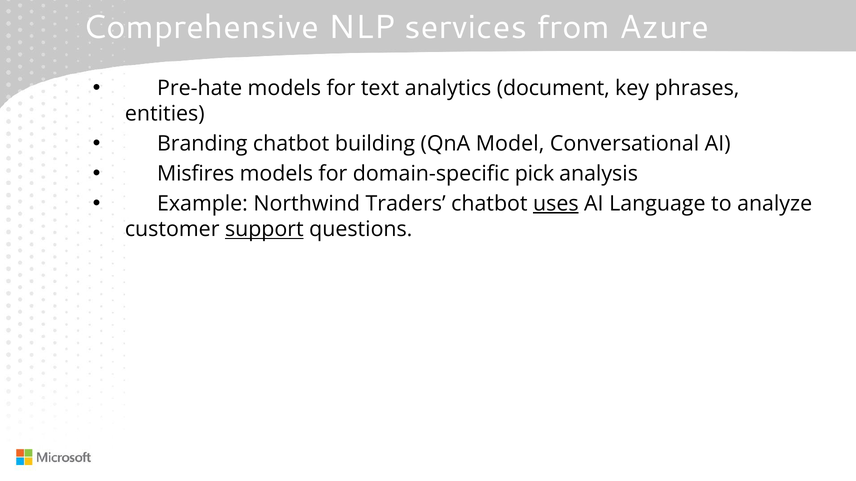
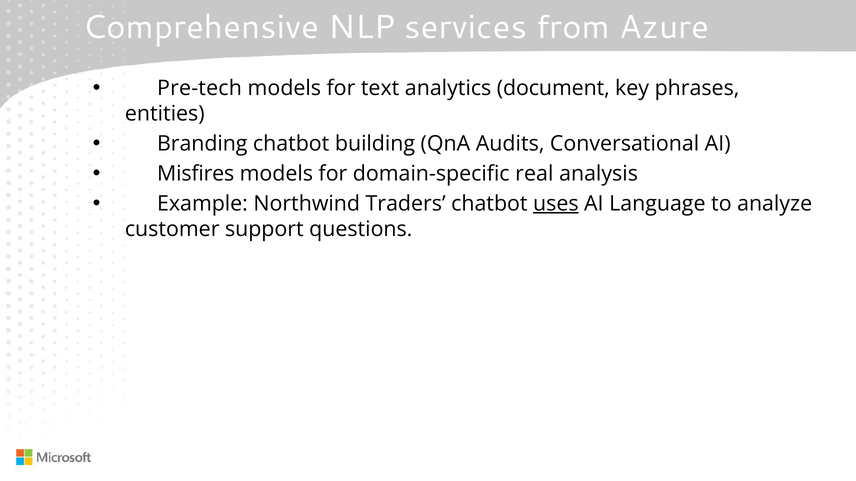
Pre-hate: Pre-hate -> Pre-tech (200, 88)
Model: Model -> Audits (510, 144)
pick: pick -> real (534, 174)
support underline: present -> none (264, 230)
